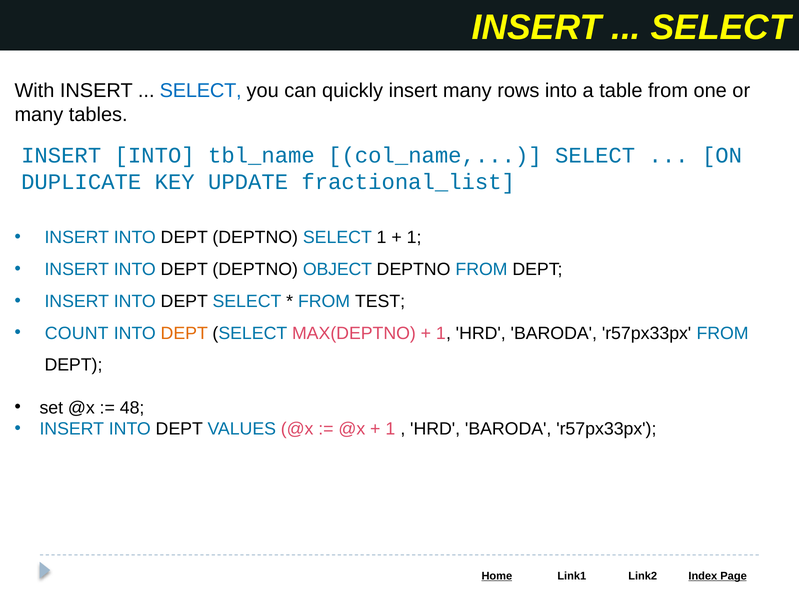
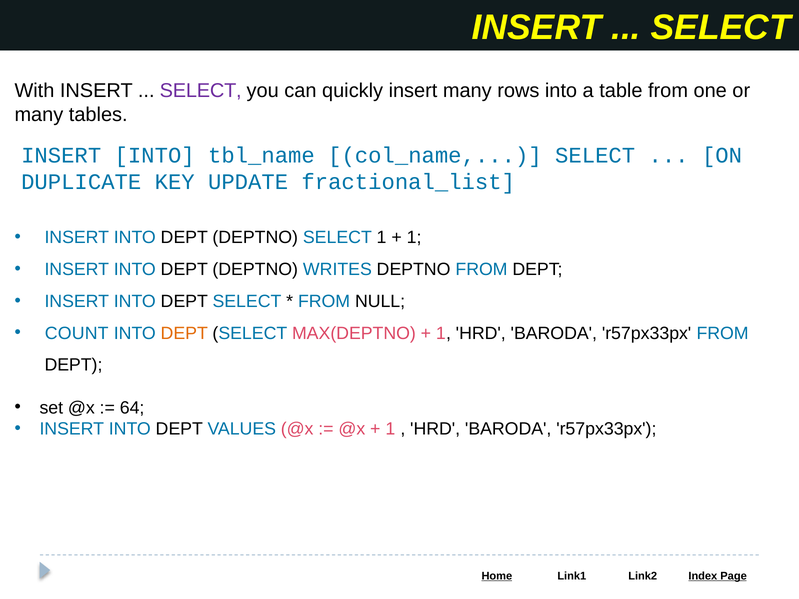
SELECT colour: blue -> purple (201, 91)
OBJECT: OBJECT -> WRITES (337, 269)
TEST: TEST -> NULL (380, 301)
48: 48 -> 64 (132, 408)
